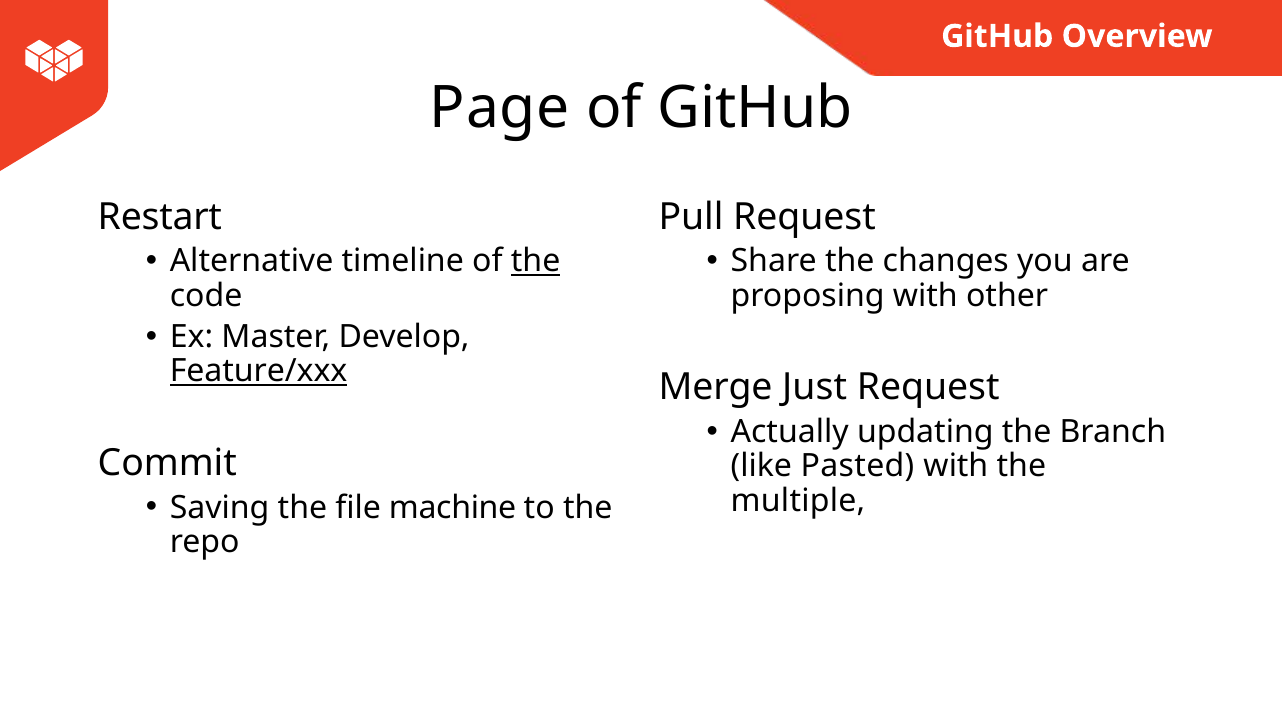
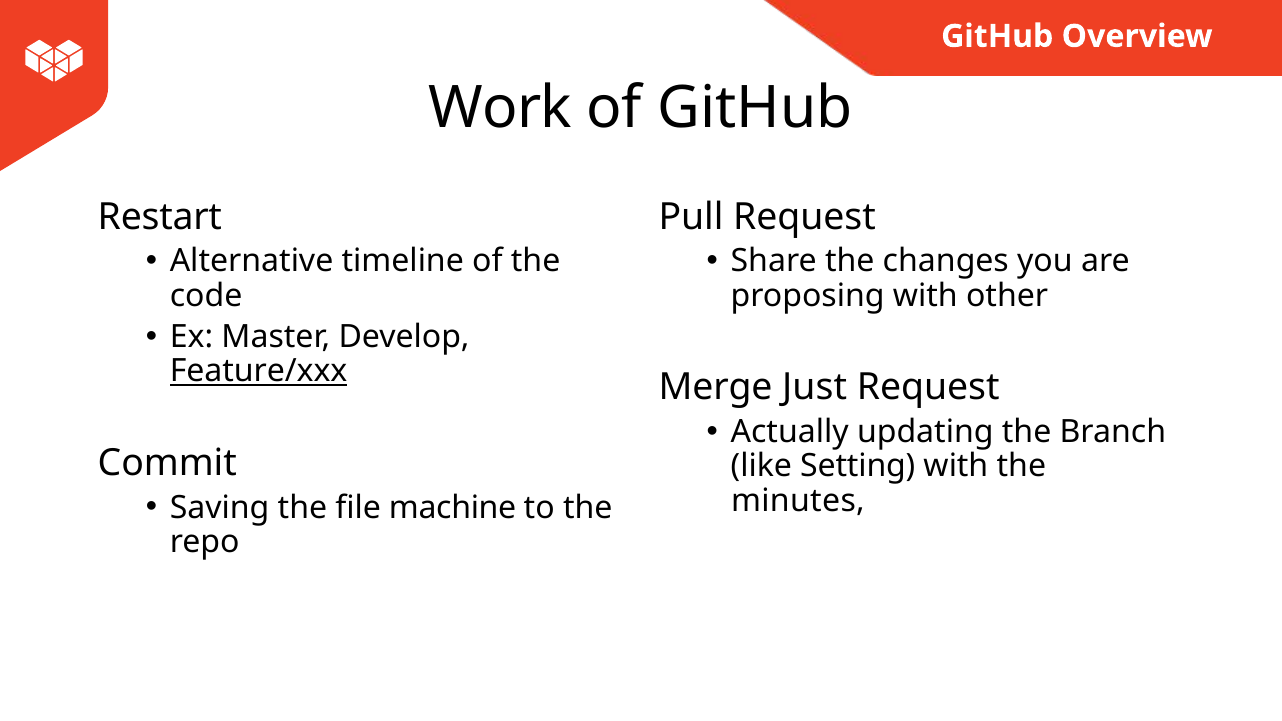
Page: Page -> Work (500, 108)
the underline: present -> none (536, 261)
Pasted: Pasted -> Setting (858, 466)
multiple: multiple -> minutes (798, 501)
